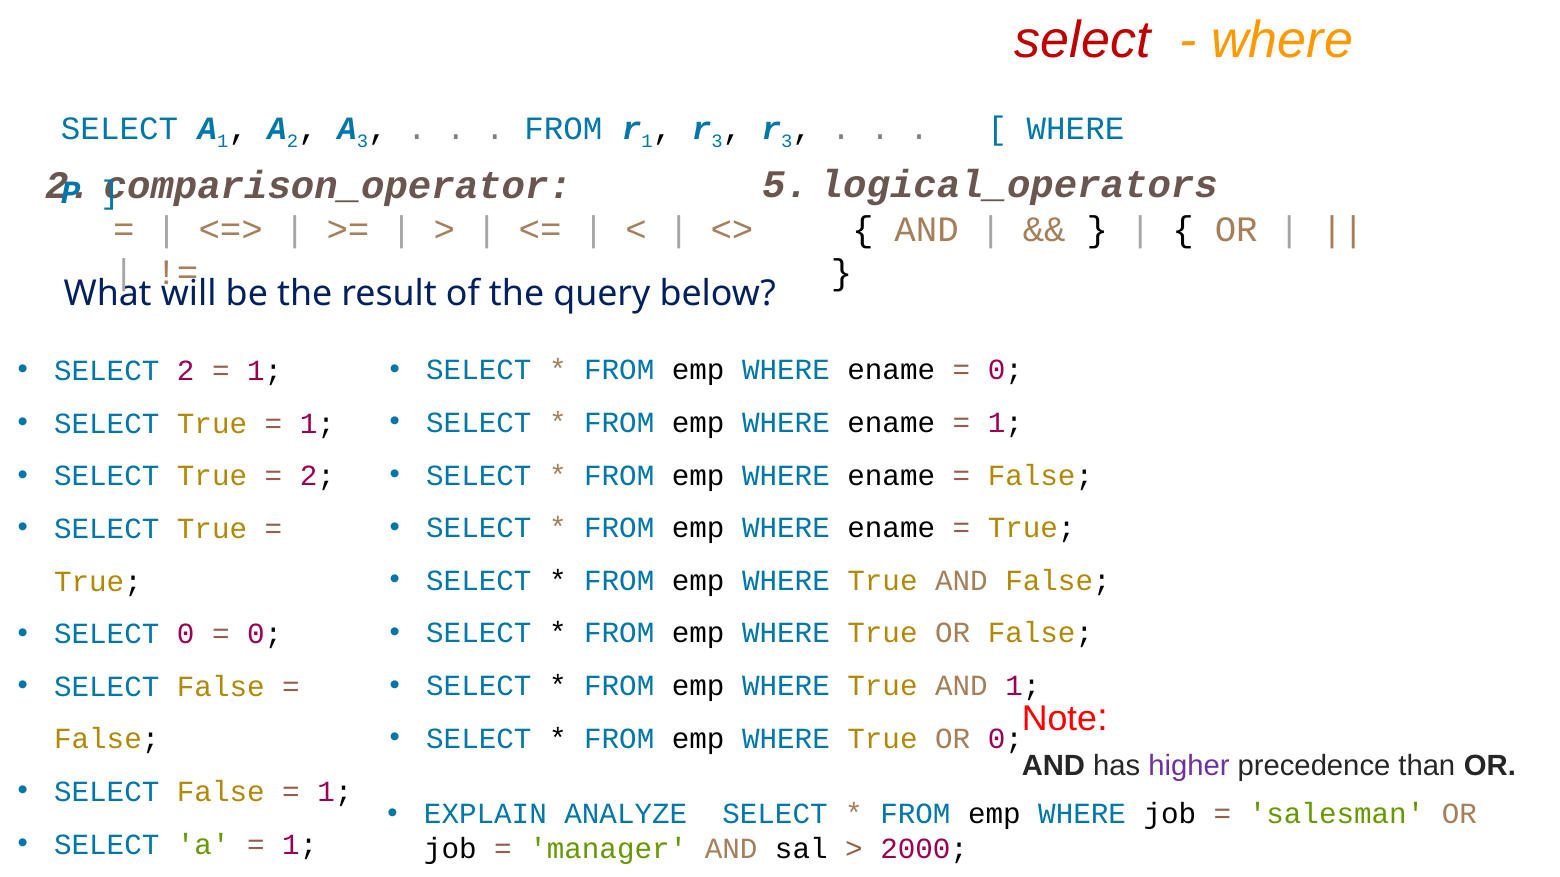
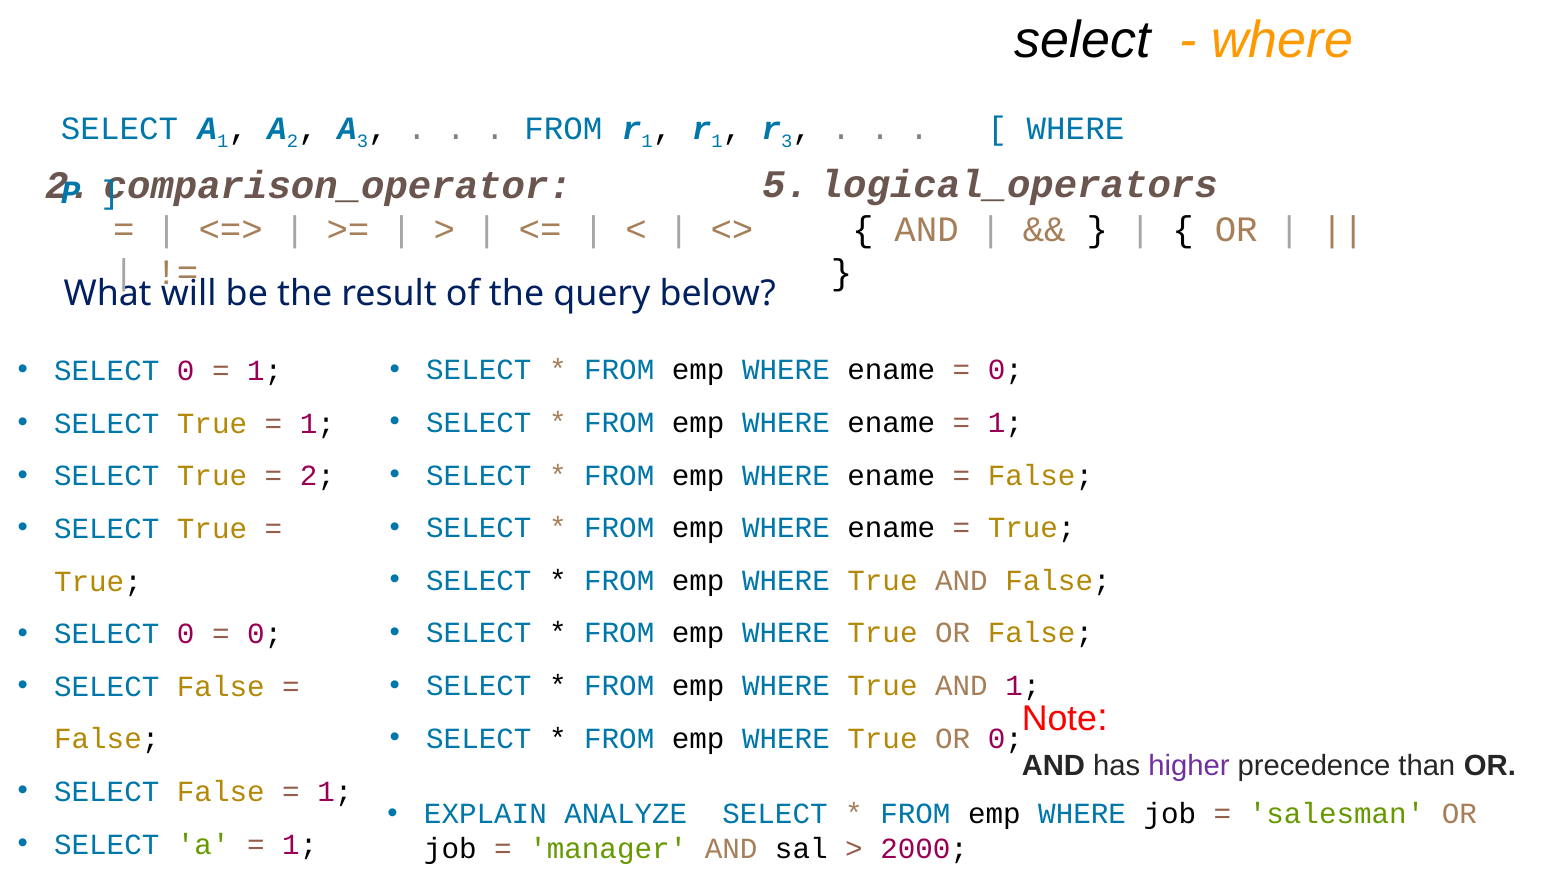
select colour: red -> black (1083, 41)
3: 3 -> 1 (717, 141)
2: 2 -> 0 (186, 371)
